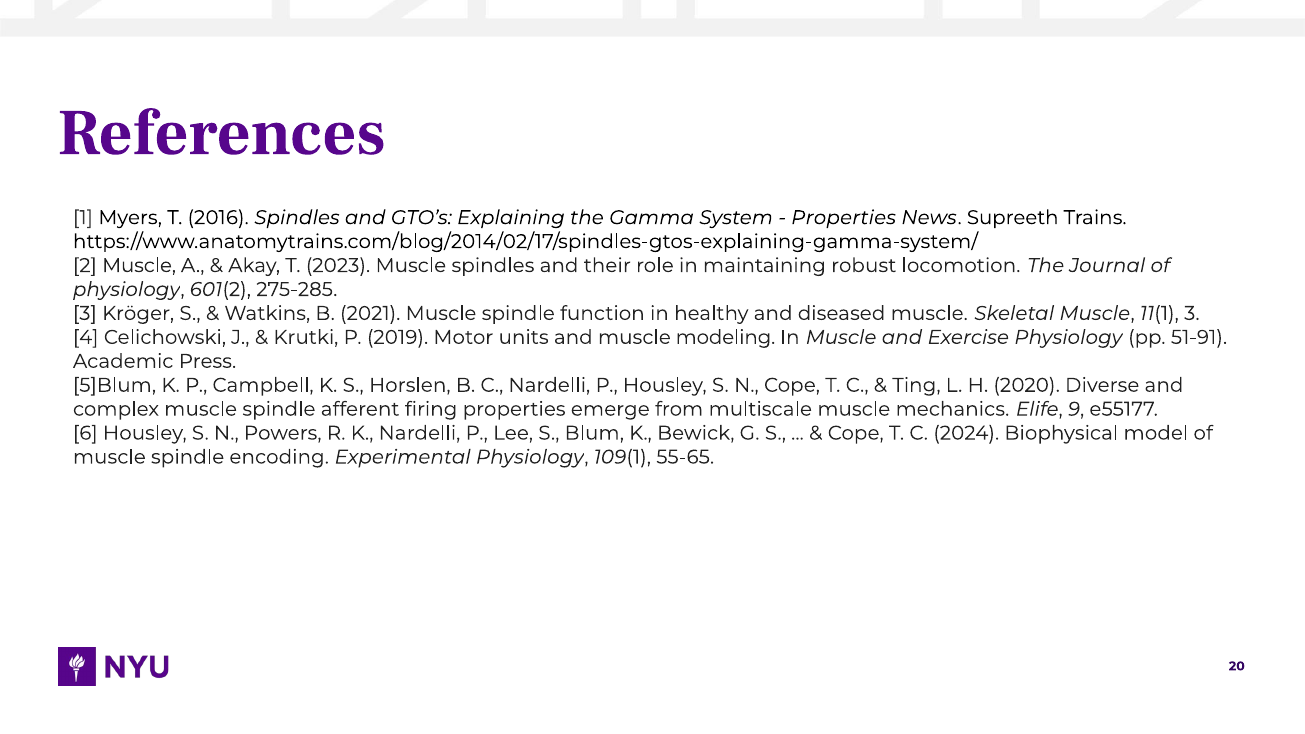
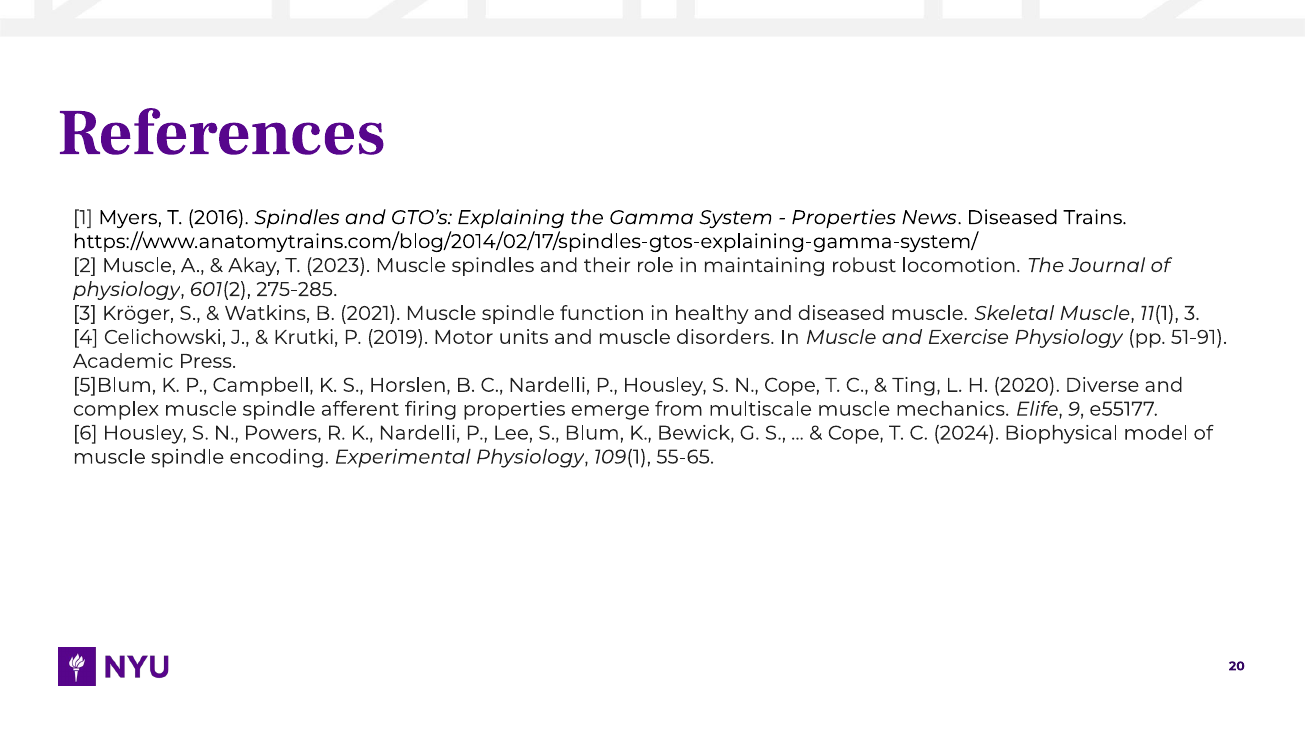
News Supreeth: Supreeth -> Diseased (1013, 218)
modeling: modeling -> disorders (725, 337)
